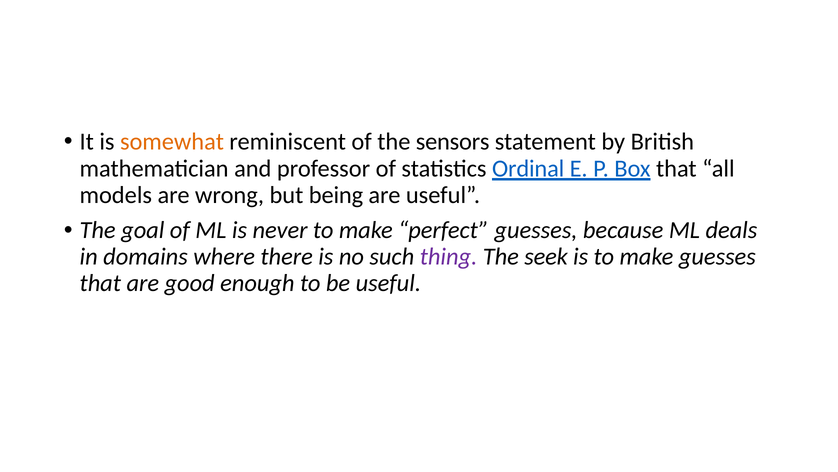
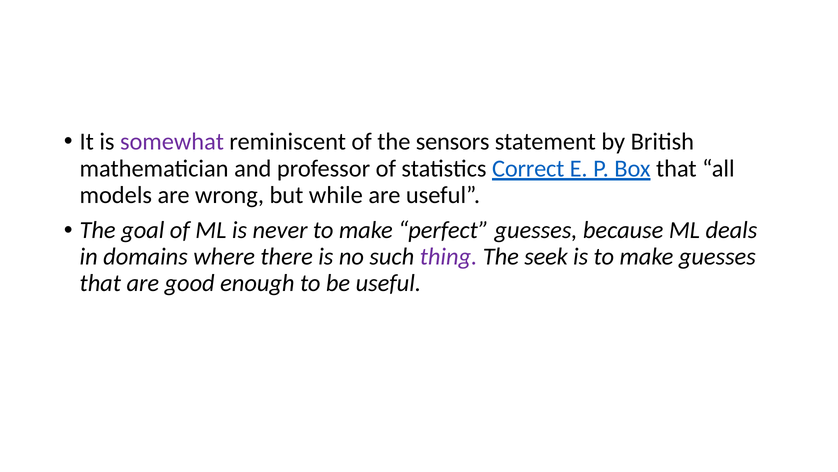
somewhat colour: orange -> purple (172, 142)
Ordinal: Ordinal -> Correct (528, 168)
being: being -> while (336, 195)
